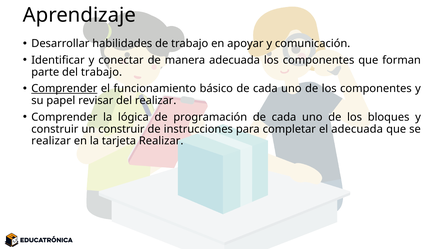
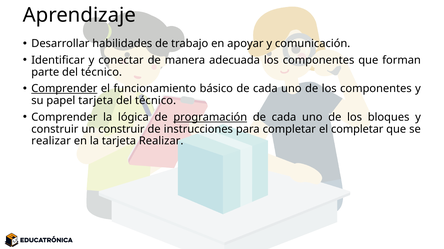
parte del trabajo: trabajo -> técnico (101, 72)
papel revisar: revisar -> tarjeta (96, 101)
realizar: realizar -> técnico (156, 101)
programación underline: none -> present (210, 117)
el adecuada: adecuada -> completar (357, 129)
